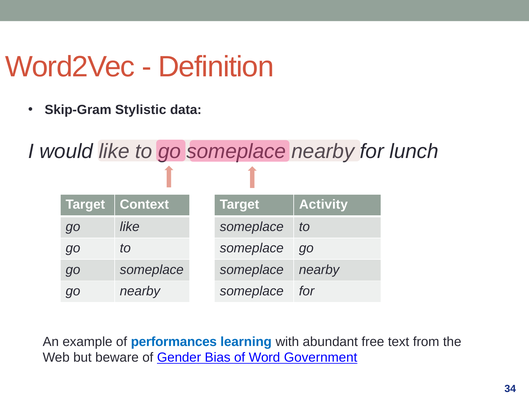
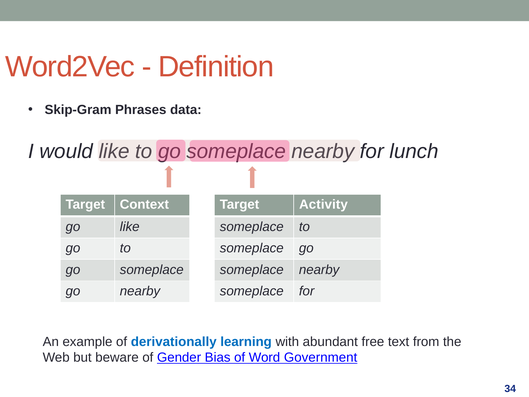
Stylistic: Stylistic -> Phrases (141, 110)
performances: performances -> derivationally (174, 341)
